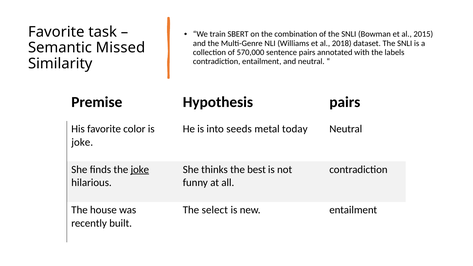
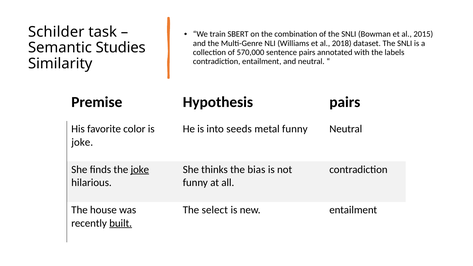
Favorite: Favorite -> Schilder (56, 32)
Missed: Missed -> Studies (121, 48)
metal today: today -> funny (295, 129)
best: best -> bias (256, 169)
built underline: none -> present (121, 223)
